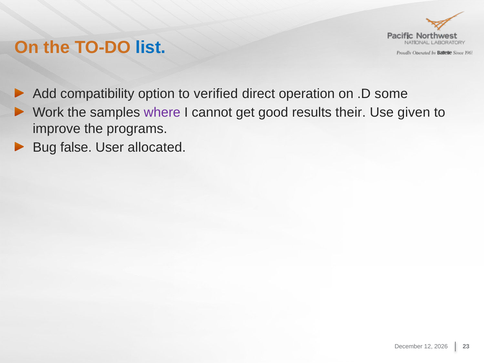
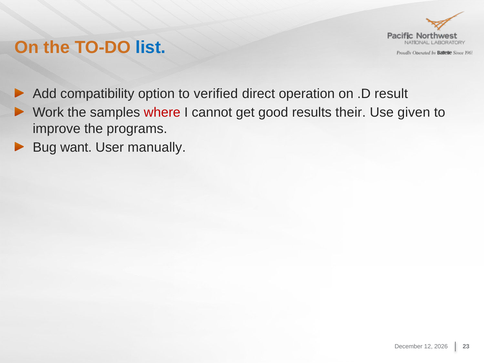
some: some -> result (391, 94)
where colour: purple -> red (162, 113)
false: false -> want (76, 148)
allocated: allocated -> manually (157, 148)
